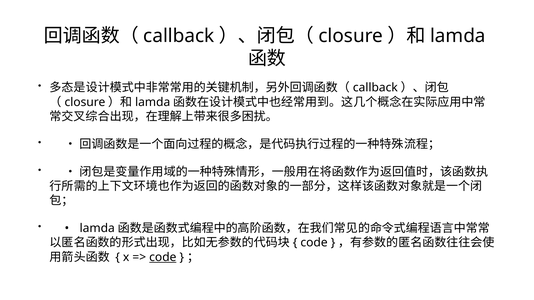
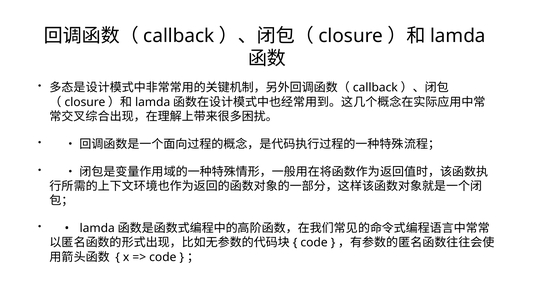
code underline: present -> none (163, 257)
